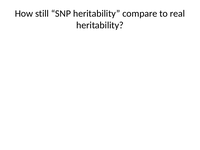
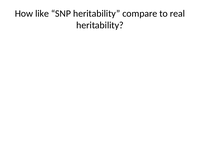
still: still -> like (42, 14)
